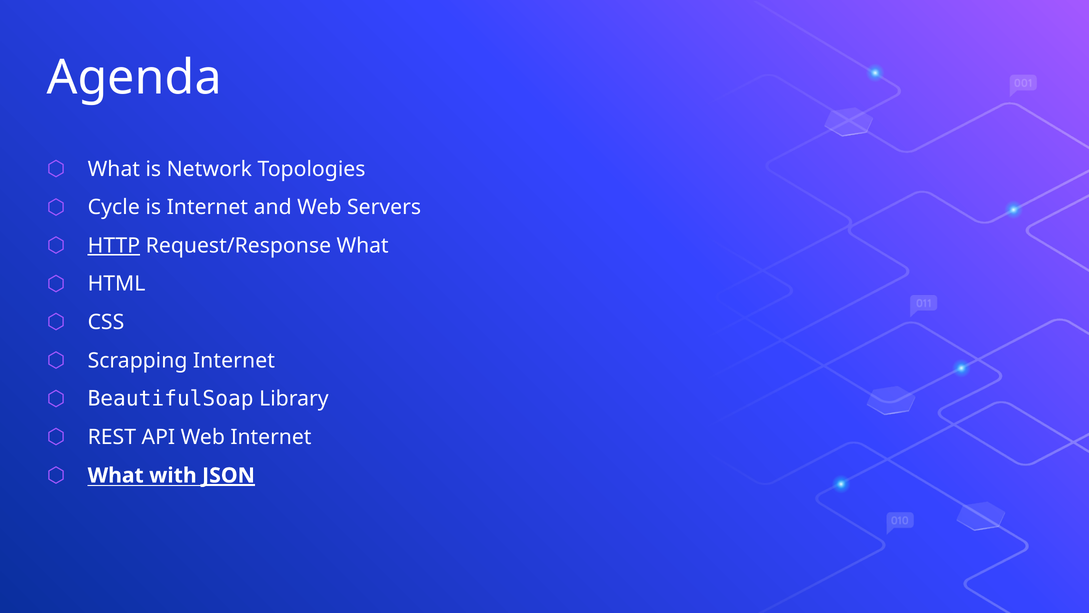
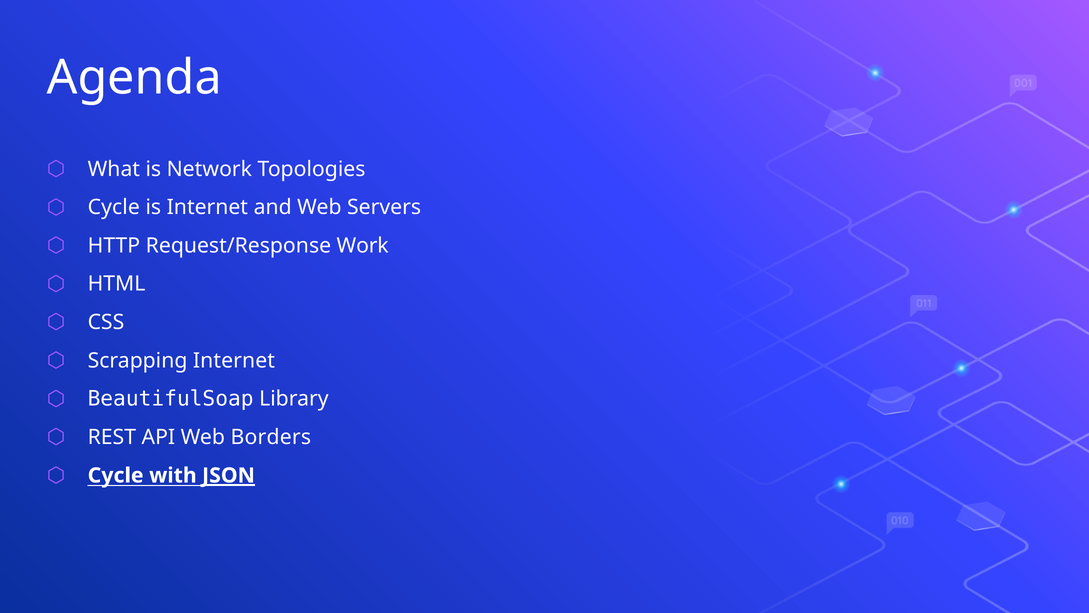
HTTP underline: present -> none (114, 245)
Request/Response What: What -> Work (363, 245)
Web Internet: Internet -> Borders (271, 437)
What: What -> Cycle (116, 475)
